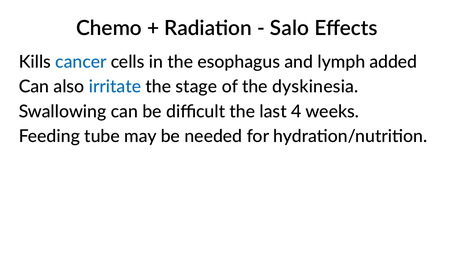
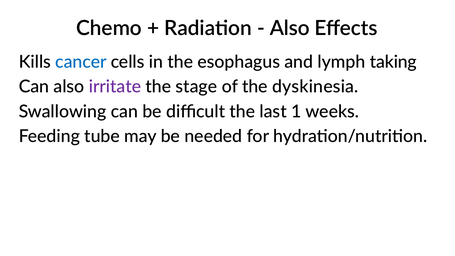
Salo: Salo -> Also (290, 28)
added: added -> taking (393, 62)
irritate colour: blue -> purple (115, 87)
4: 4 -> 1 (296, 112)
